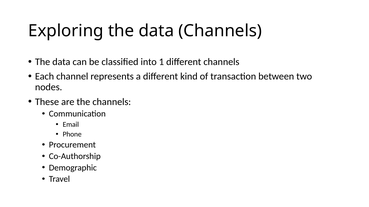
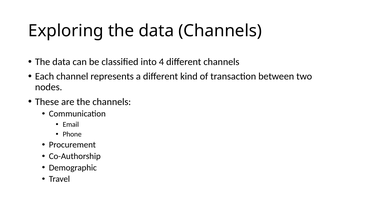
1: 1 -> 4 (161, 62)
